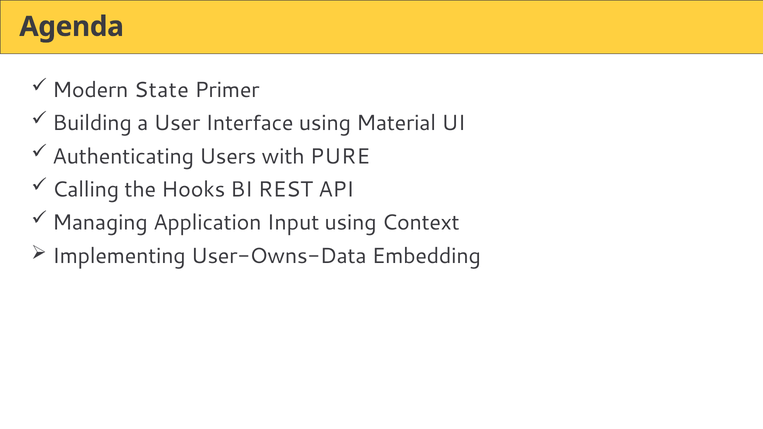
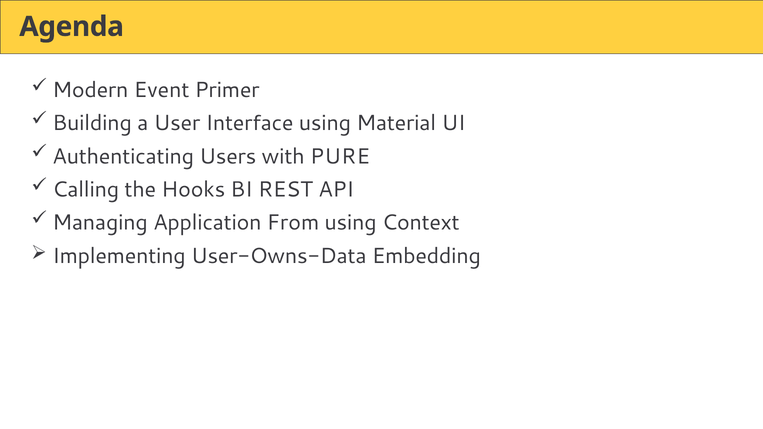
State: State -> Event (162, 90)
Input: Input -> From (293, 223)
